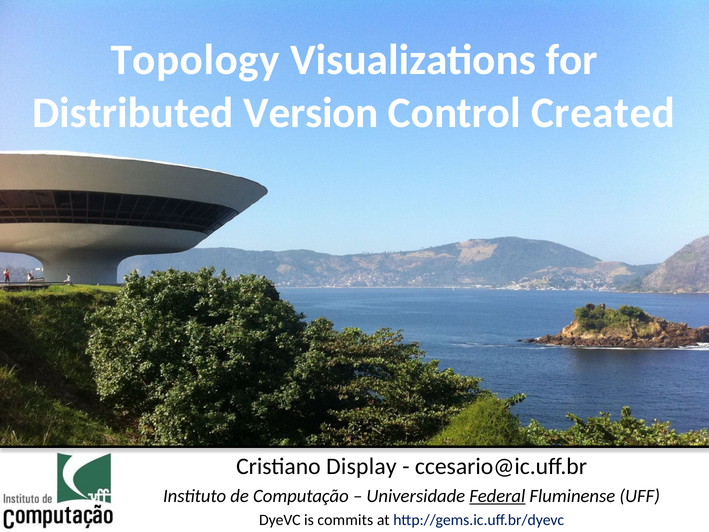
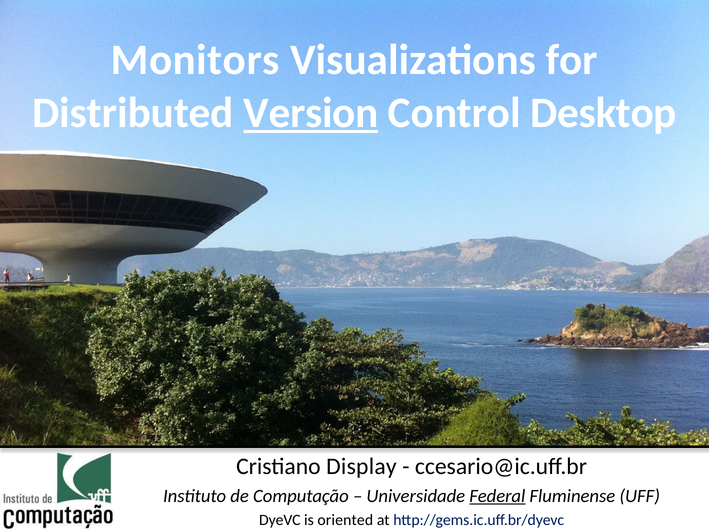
Topology: Topology -> Monitors (195, 60)
Version underline: none -> present (311, 113)
Created: Created -> Desktop (604, 113)
commits: commits -> oriented (345, 520)
